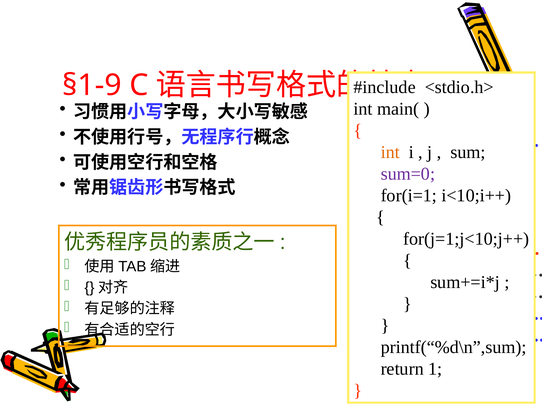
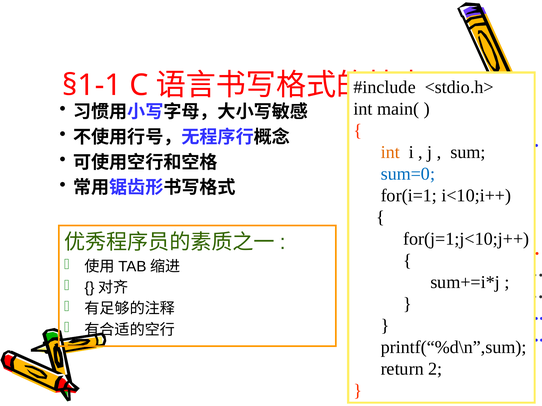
§1-9: §1-9 -> §1-1 (92, 85)
sum=0 colour: purple -> blue (408, 174)
1: 1 -> 2 (435, 369)
